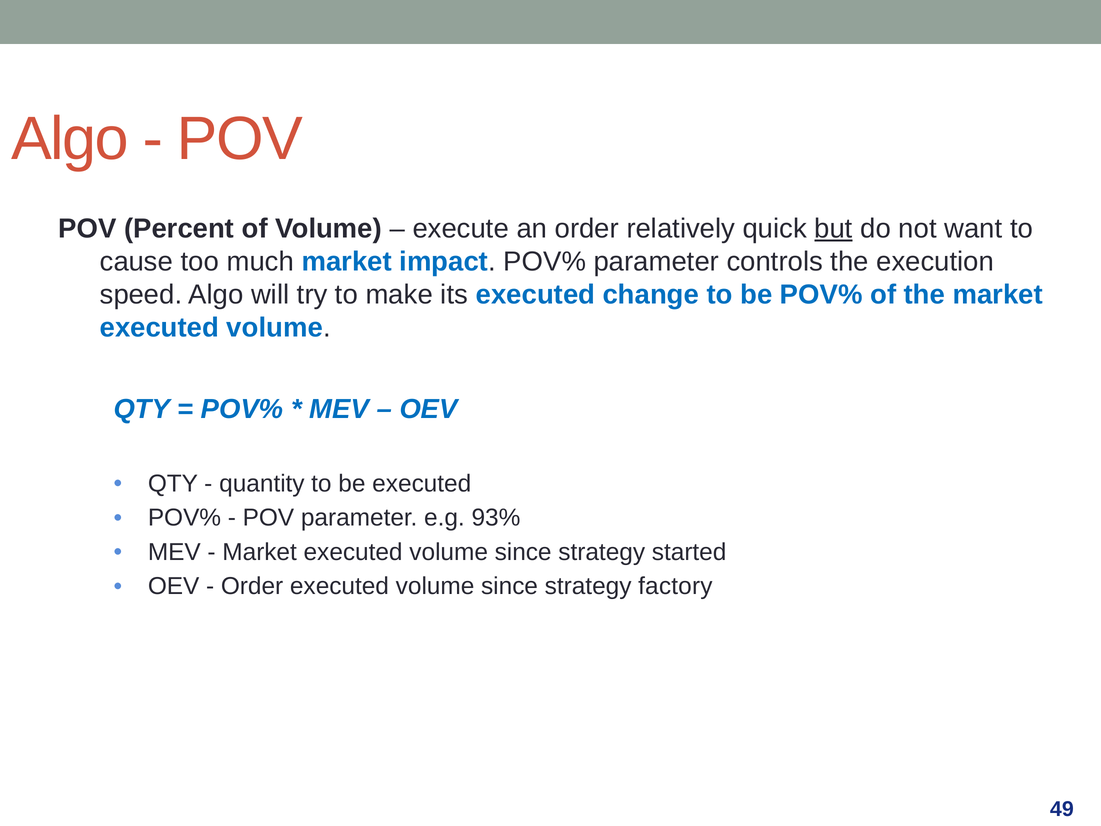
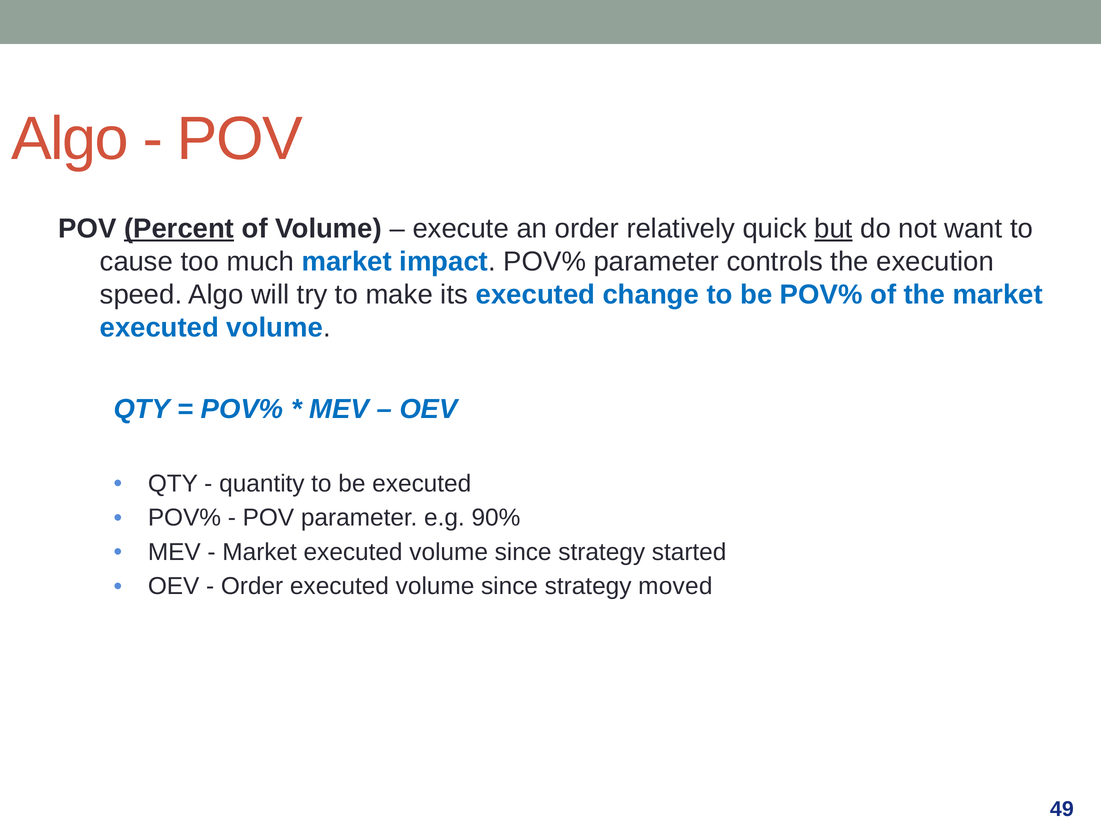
Percent underline: none -> present (179, 229)
93%: 93% -> 90% (496, 518)
factory: factory -> moved (675, 586)
